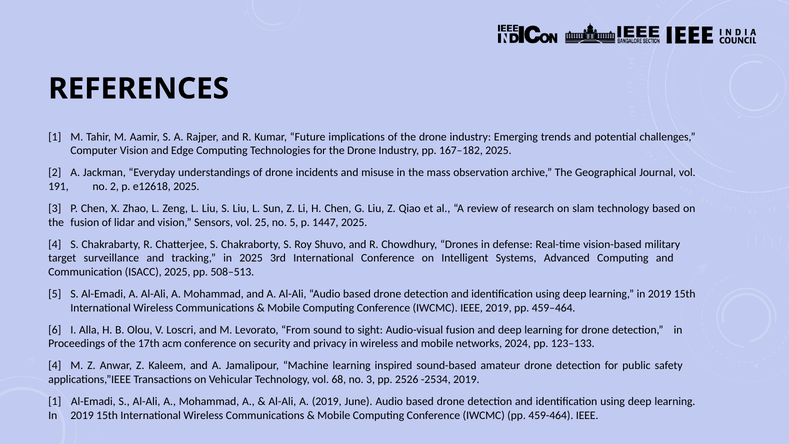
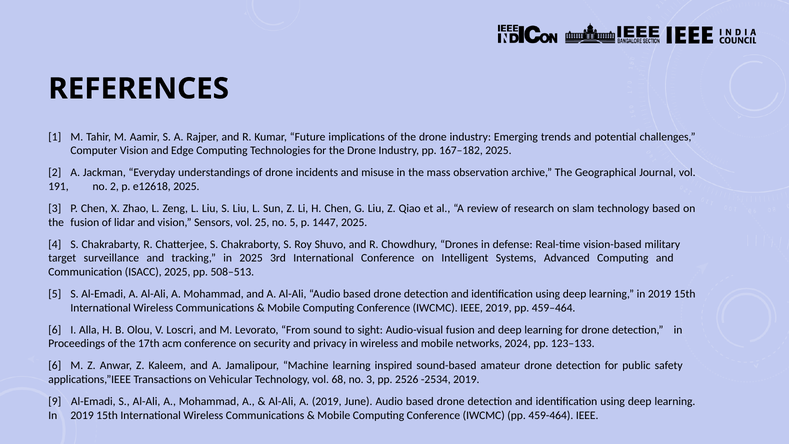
4: 4 -> 6 (55, 366)
1: 1 -> 9 (55, 401)
